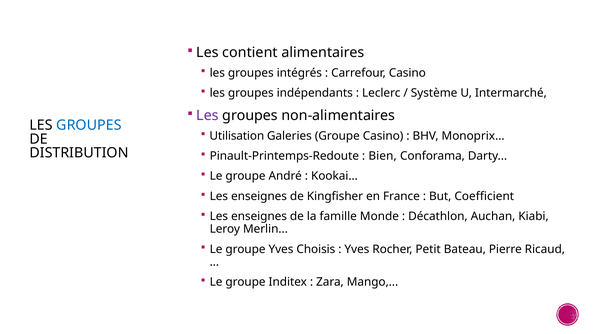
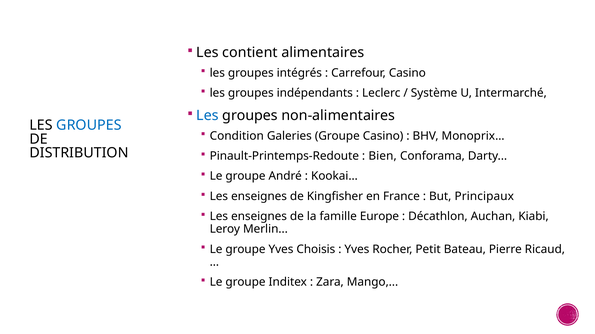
Les colour: purple -> blue (207, 116)
Utilisation: Utilisation -> Condition (237, 136)
Coefficient: Coefficient -> Principaux (484, 197)
Monde: Monde -> Europe (379, 217)
